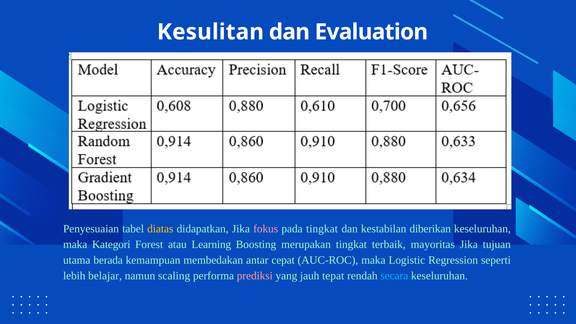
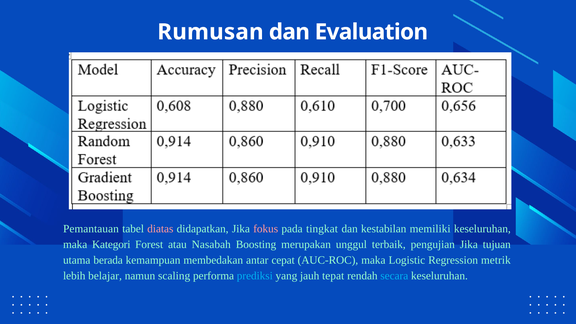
Kesulitan: Kesulitan -> Rumusan (210, 32)
Penyesuaian: Penyesuaian -> Pemantauan (91, 229)
diatas colour: yellow -> pink (160, 229)
diberikan: diberikan -> memiliki (430, 229)
Learning: Learning -> Nasabah (211, 244)
merupakan tingkat: tingkat -> unggul (351, 244)
mayoritas: mayoritas -> pengujian (433, 244)
seperti: seperti -> metrik (496, 260)
prediksi colour: pink -> light blue (255, 276)
